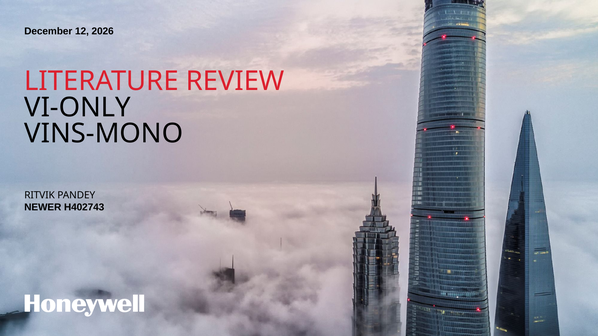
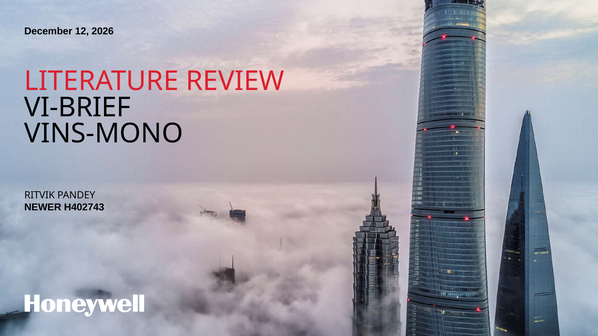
VI-ONLY: VI-ONLY -> VI-BRIEF (78, 107)
